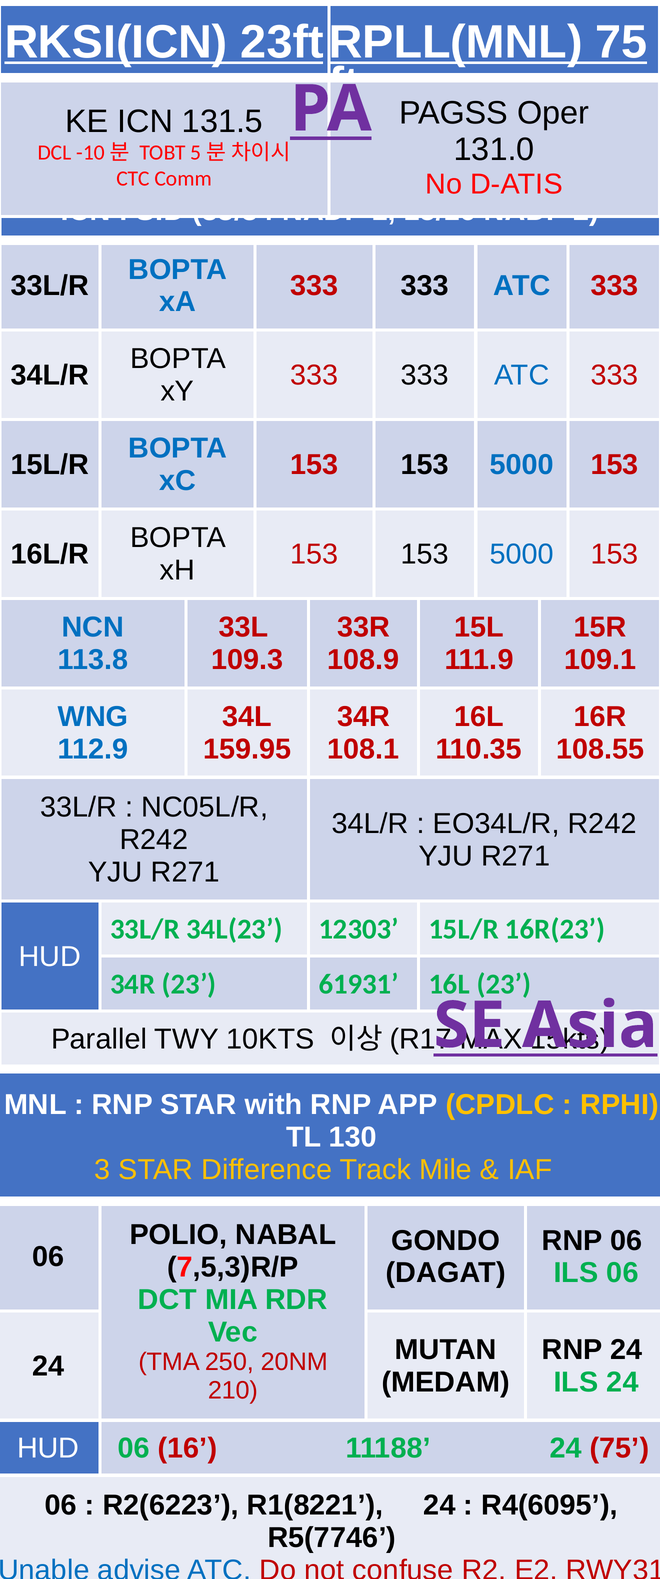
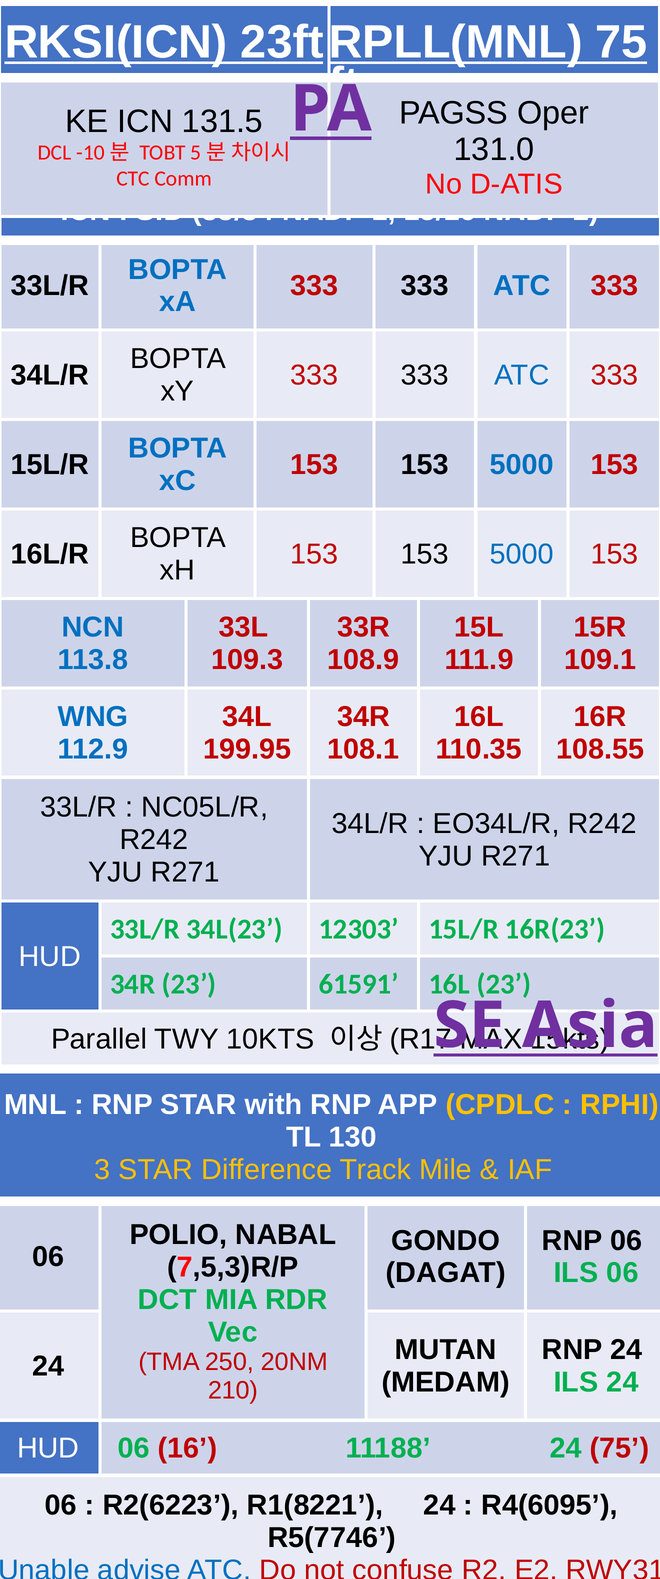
159.95: 159.95 -> 199.95 (247, 749)
61931: 61931 -> 61591 (359, 985)
